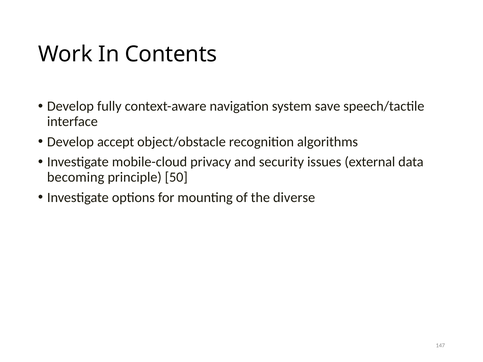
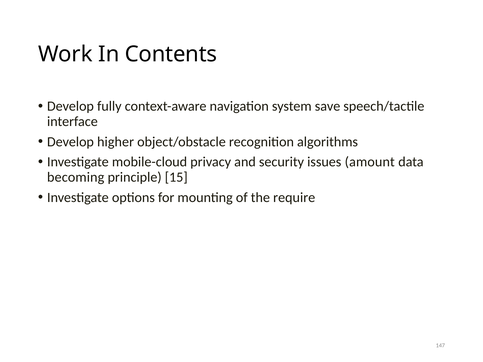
accept: accept -> higher (116, 142)
external: external -> amount (370, 162)
50: 50 -> 15 (176, 177)
diverse: diverse -> require (294, 198)
